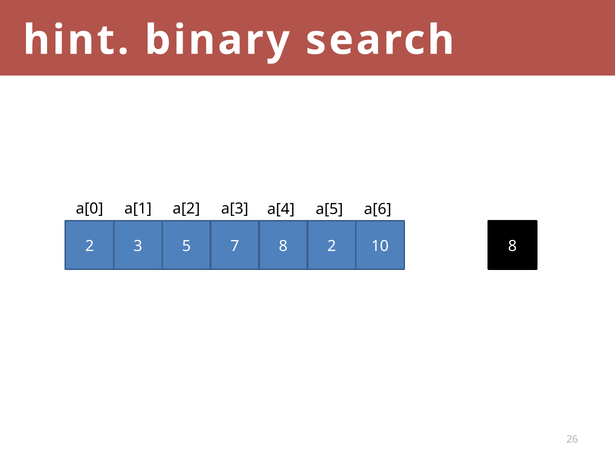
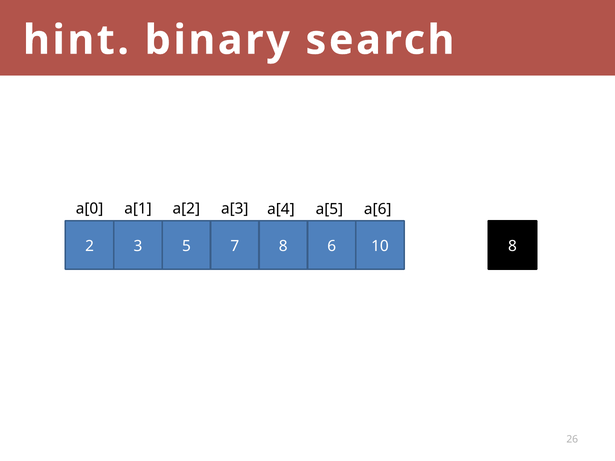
8 2: 2 -> 6 (332, 246)
